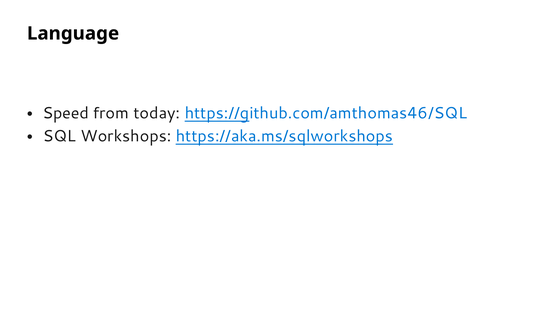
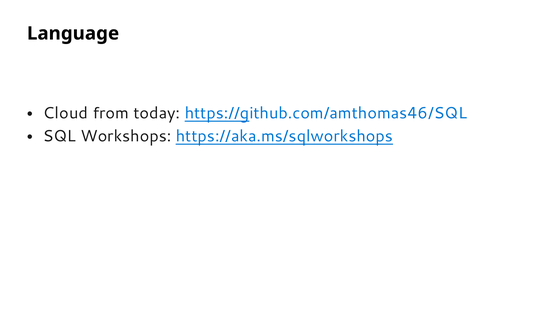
Speed: Speed -> Cloud (65, 113)
